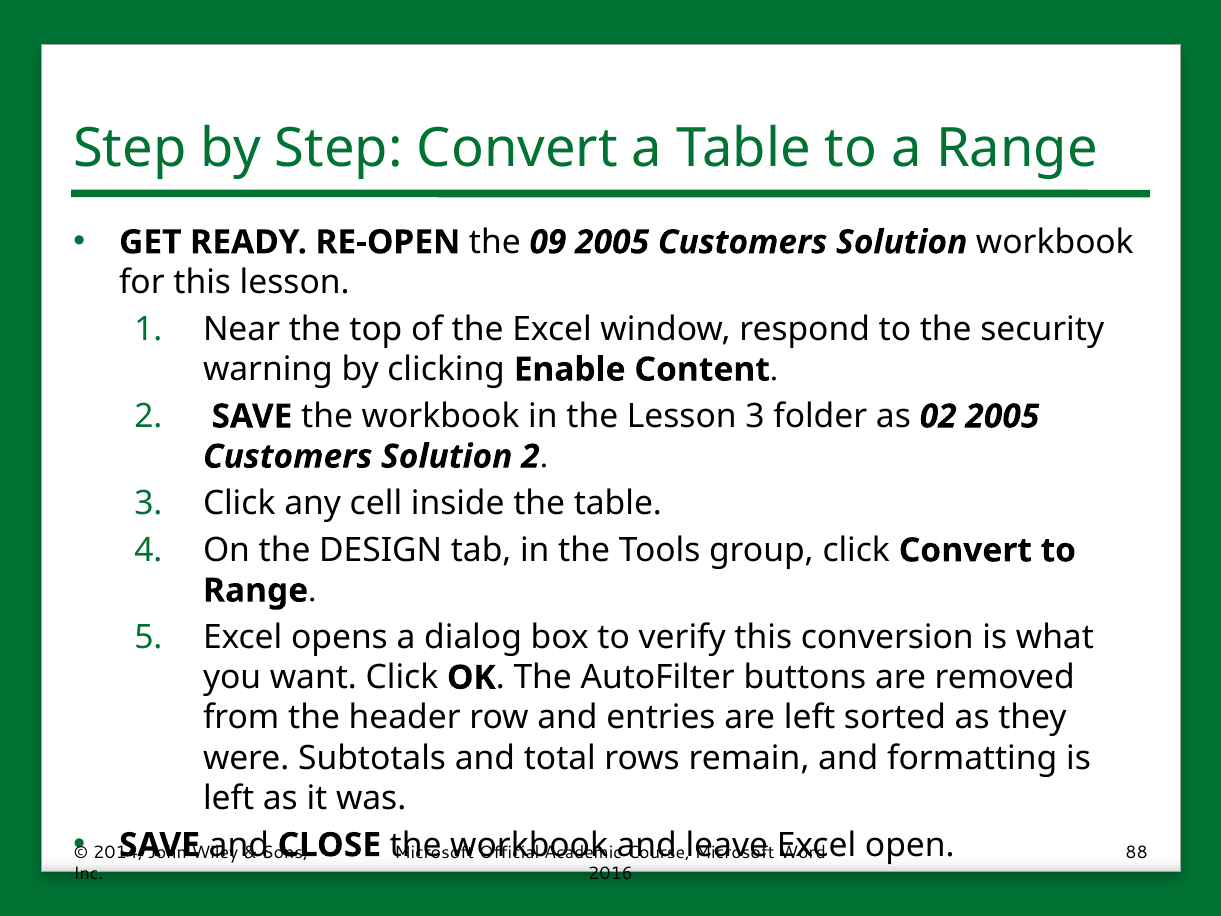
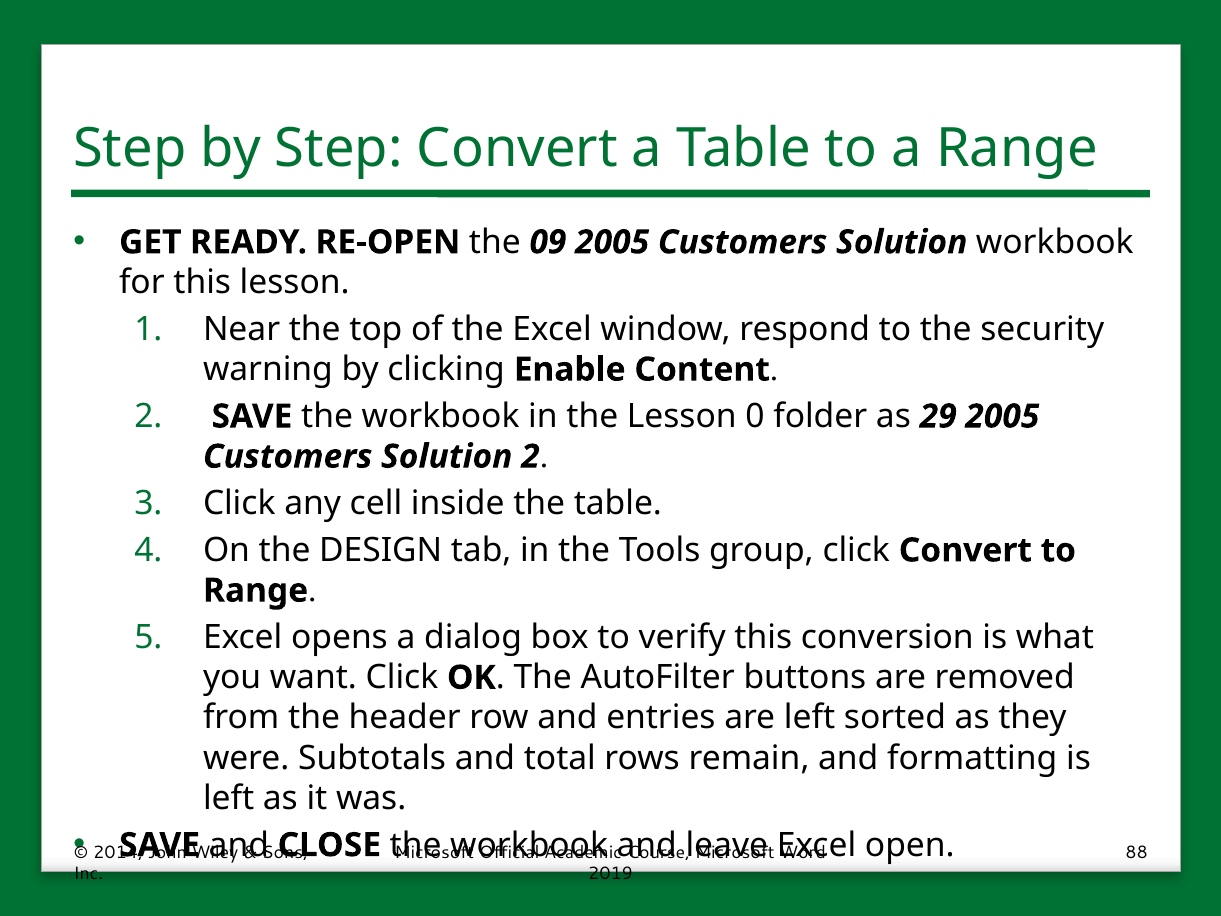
Lesson 3: 3 -> 0 (755, 416)
02: 02 -> 29 (938, 416)
2016: 2016 -> 2019 (611, 873)
